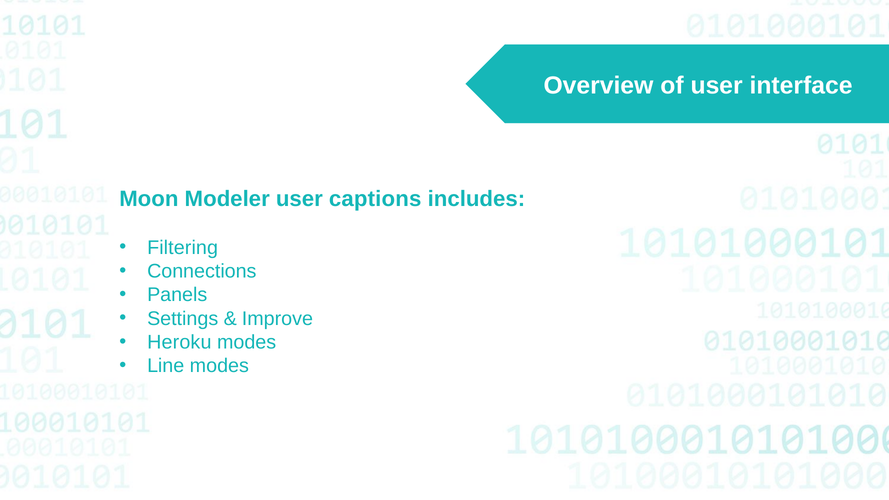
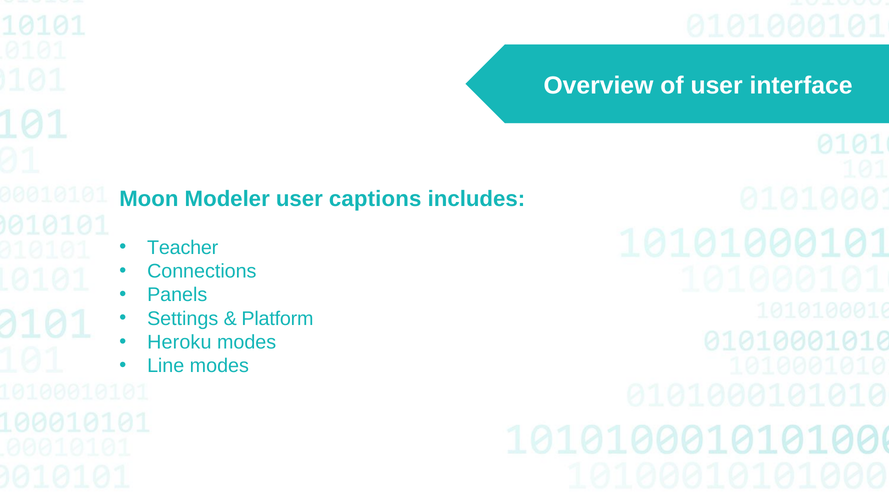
Filtering: Filtering -> Teacher (183, 248)
Improve: Improve -> Platform (278, 319)
